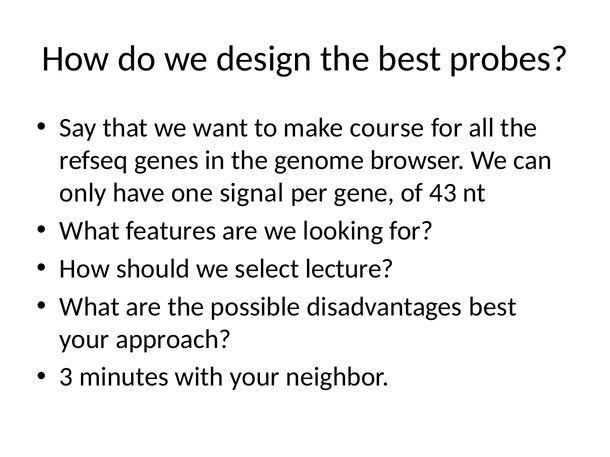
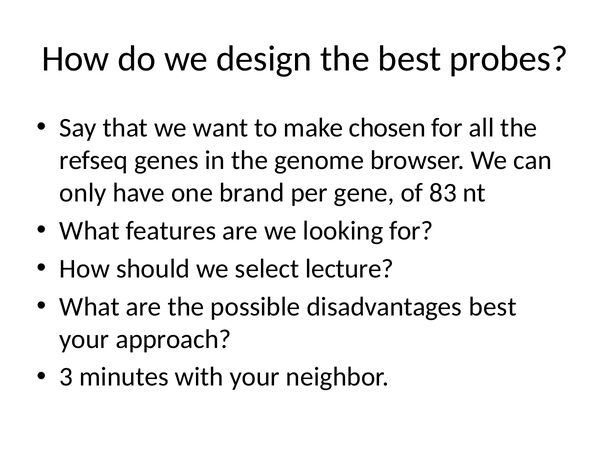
course: course -> chosen (387, 128)
signal: signal -> brand (252, 193)
43: 43 -> 83 (443, 193)
